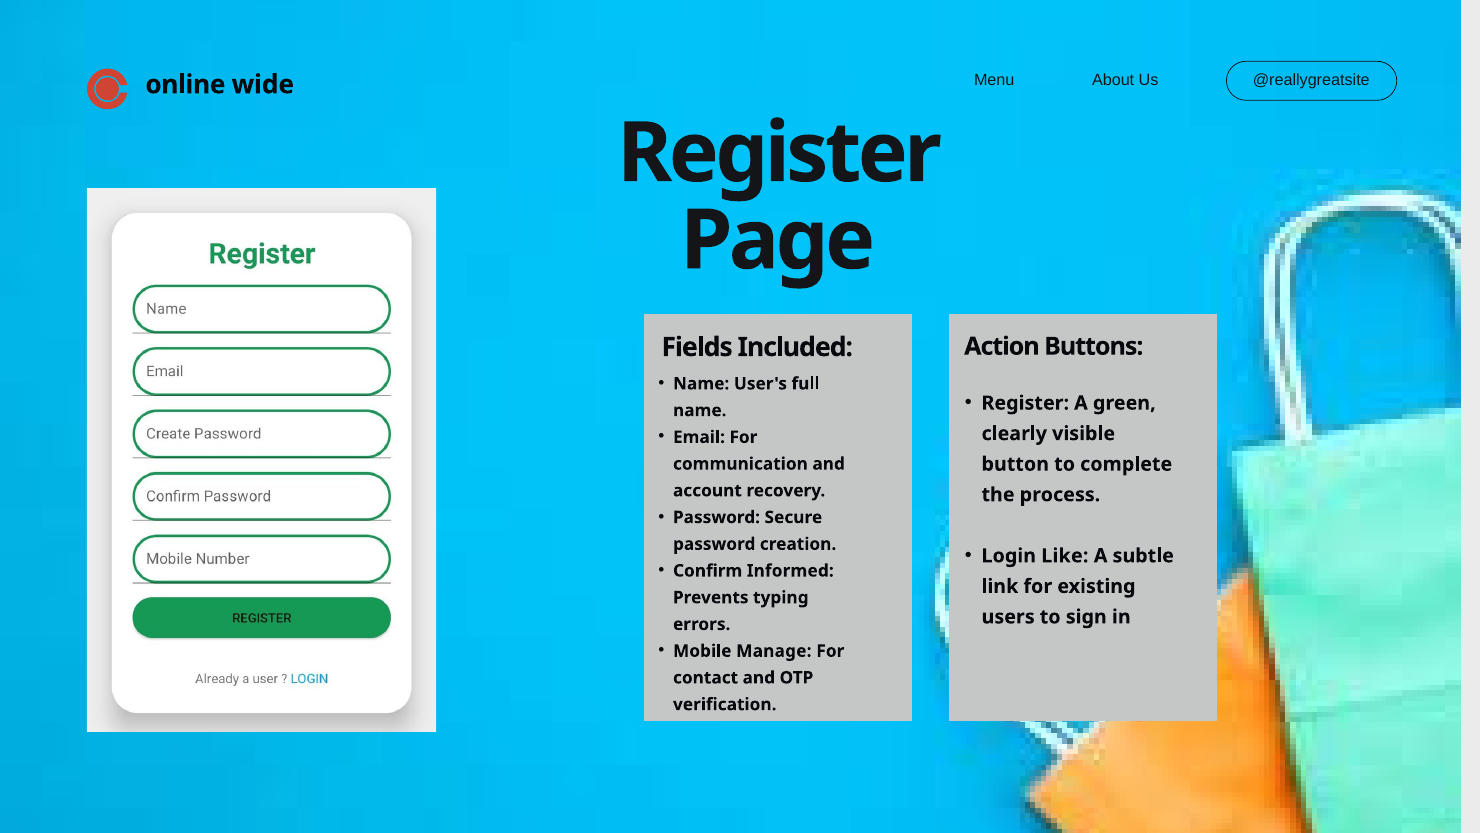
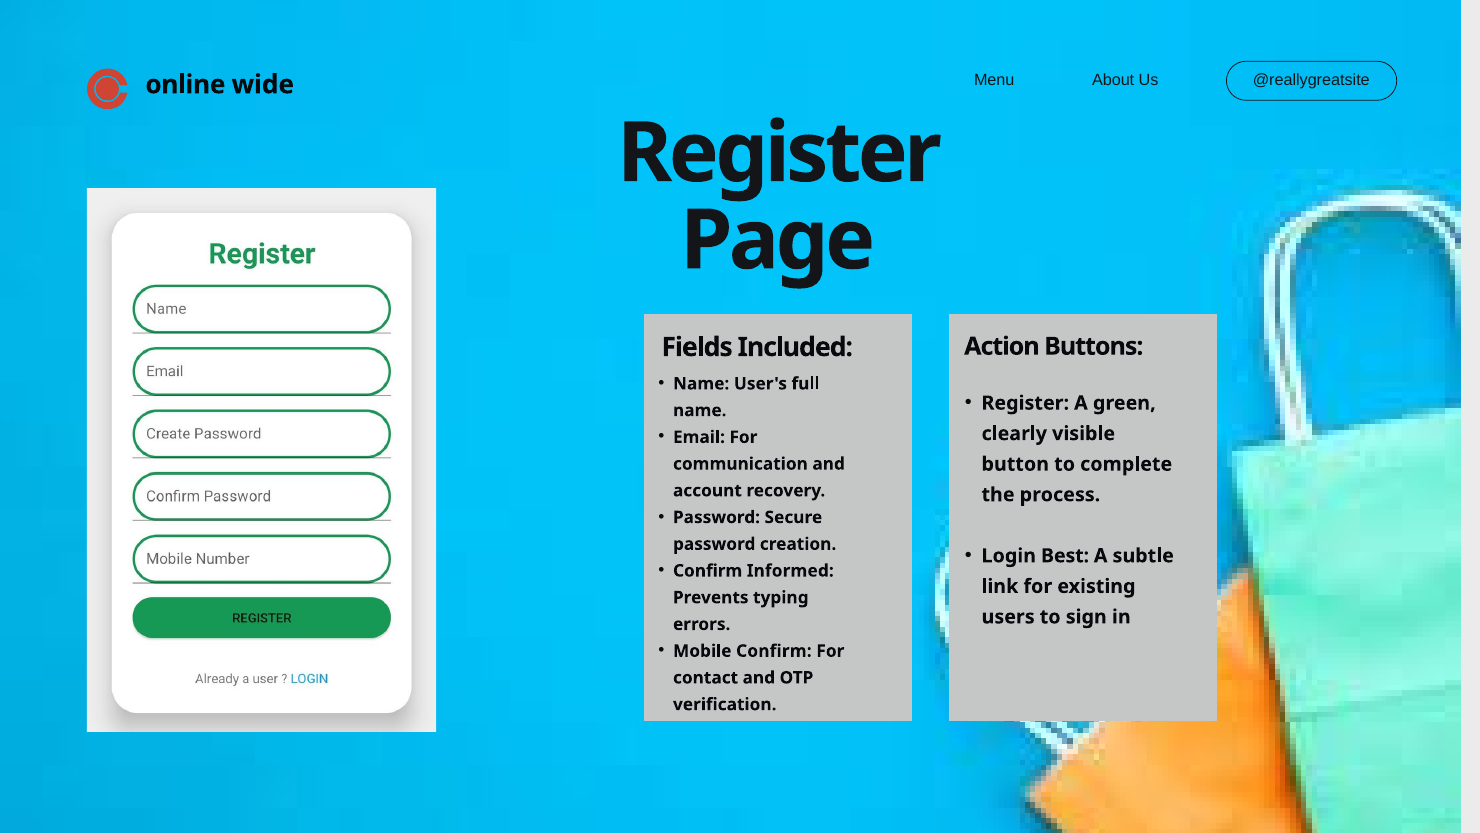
Like: Like -> Best (1065, 556)
Mobile Manage: Manage -> Confirm (774, 651)
